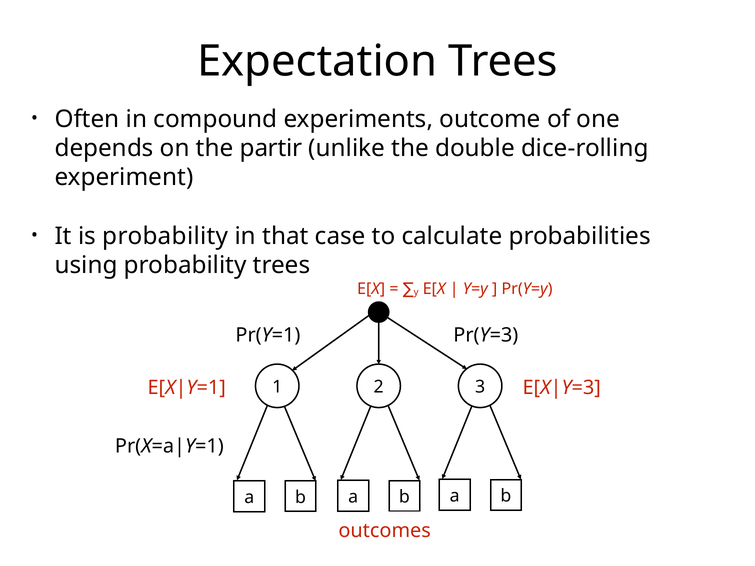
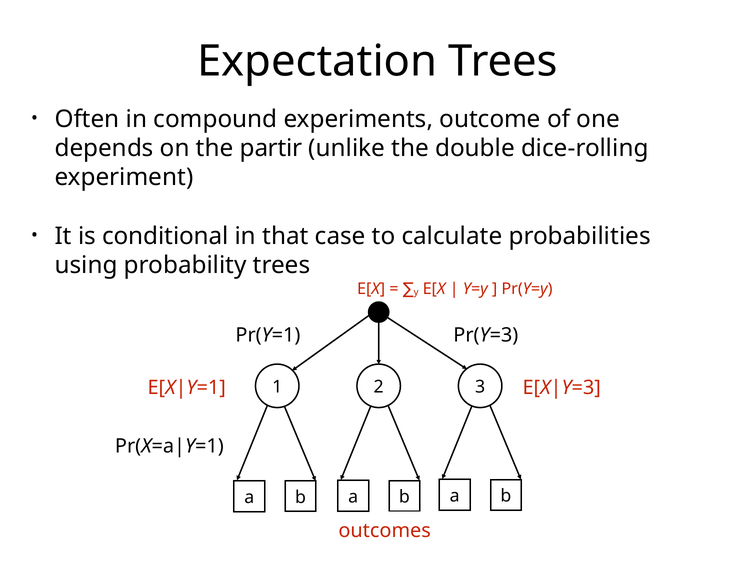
is probability: probability -> conditional (165, 236)
